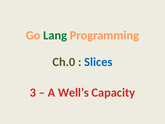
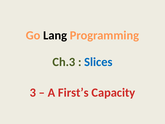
Lang colour: green -> black (55, 35)
Ch.0: Ch.0 -> Ch.3 (64, 62)
Well’s: Well’s -> First’s (73, 92)
